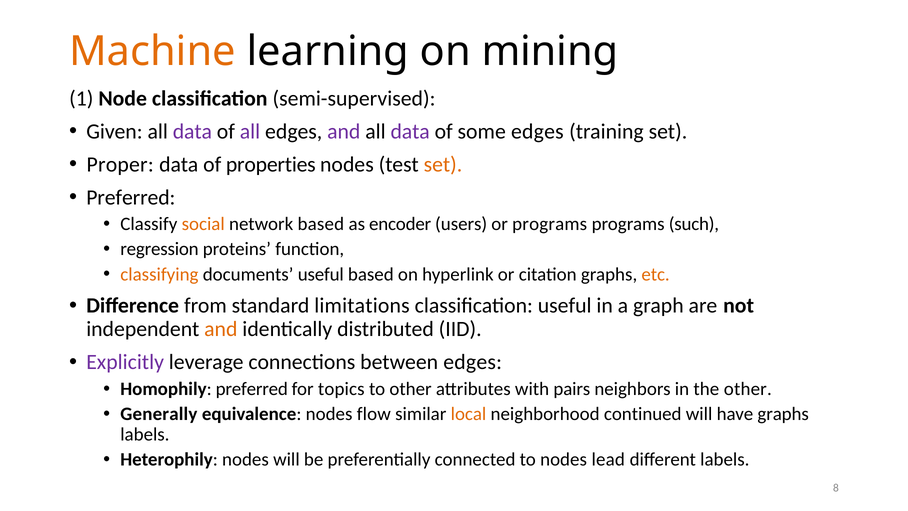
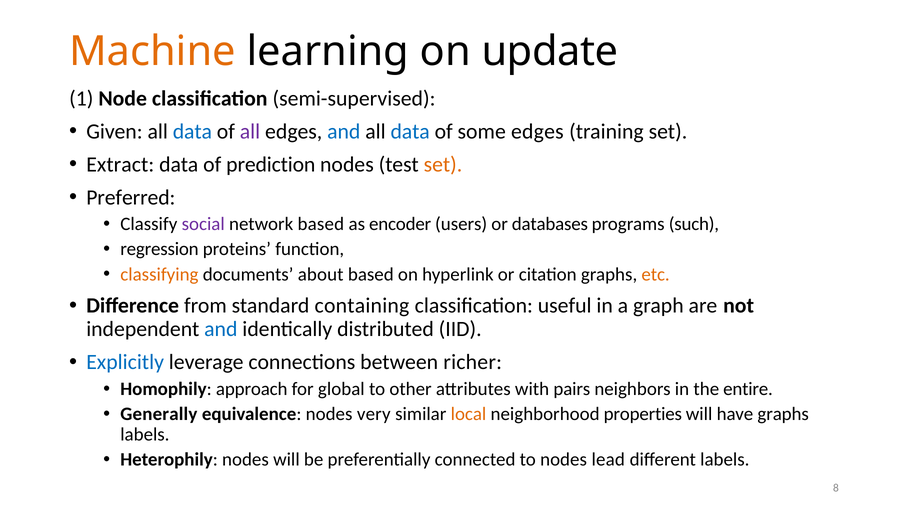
mining: mining -> update (550, 52)
data colour: purple -> blue (192, 131)
and colour: purple -> blue (344, 131)
data colour: purple -> blue (410, 131)
Proper: Proper -> Extract (120, 164)
properties: properties -> prediction (271, 164)
social colour: orange -> purple (203, 224)
or programs: programs -> databases (550, 224)
documents useful: useful -> about (321, 274)
limitations: limitations -> containing (362, 306)
and colour: orange -> blue (221, 329)
Explicitly colour: purple -> blue (125, 362)
between edges: edges -> richer (473, 362)
Homophily preferred: preferred -> approach (252, 389)
topics: topics -> global (341, 389)
the other: other -> entire (748, 389)
flow: flow -> very (374, 414)
continued: continued -> properties (643, 414)
